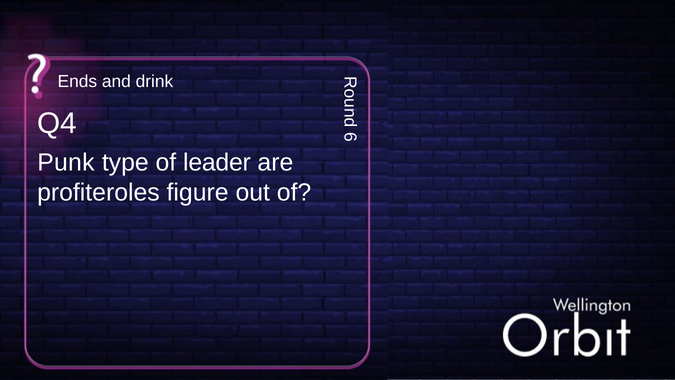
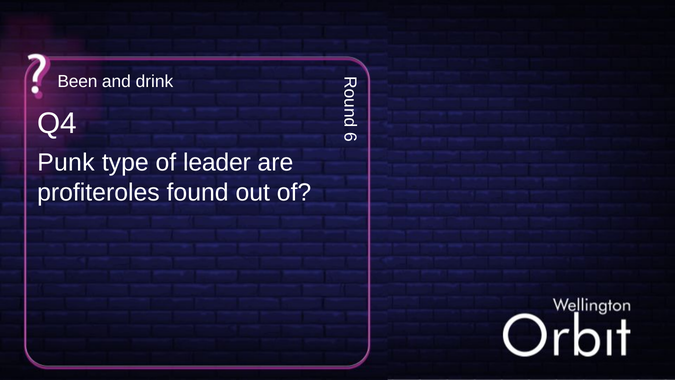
Ends: Ends -> Been (77, 81)
figure: figure -> found (198, 192)
